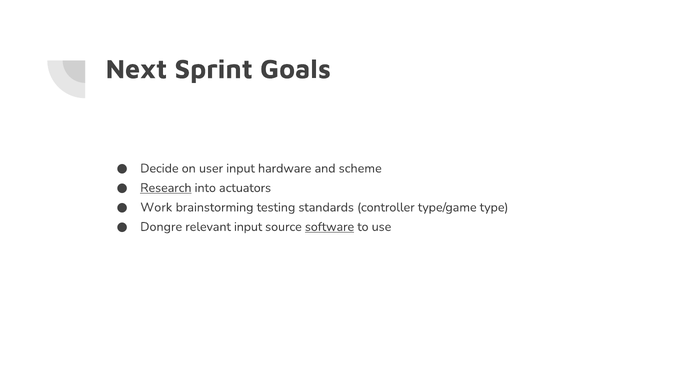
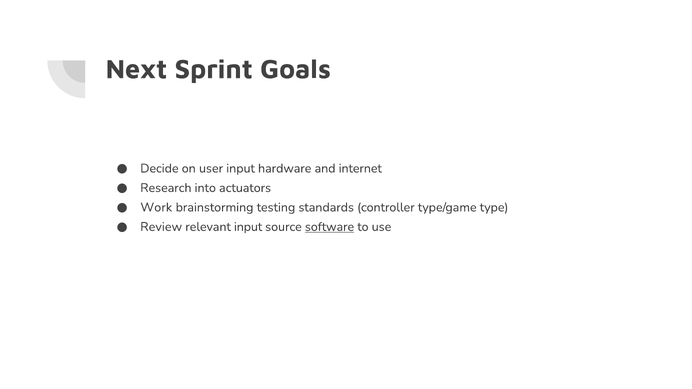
scheme: scheme -> internet (360, 168)
Research underline: present -> none (166, 188)
Dongre: Dongre -> Review (161, 227)
